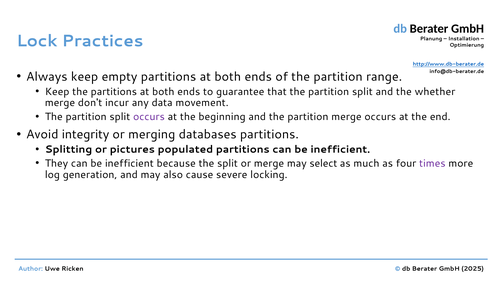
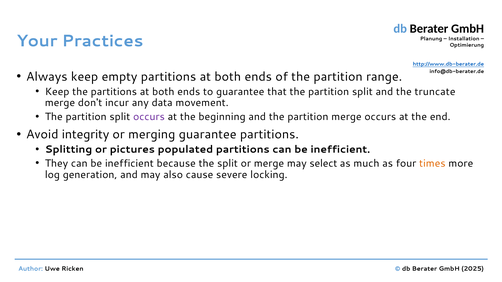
Lock: Lock -> Your (37, 41)
whether: whether -> truncate (435, 92)
merging databases: databases -> guarantee (208, 135)
times colour: purple -> orange (432, 164)
